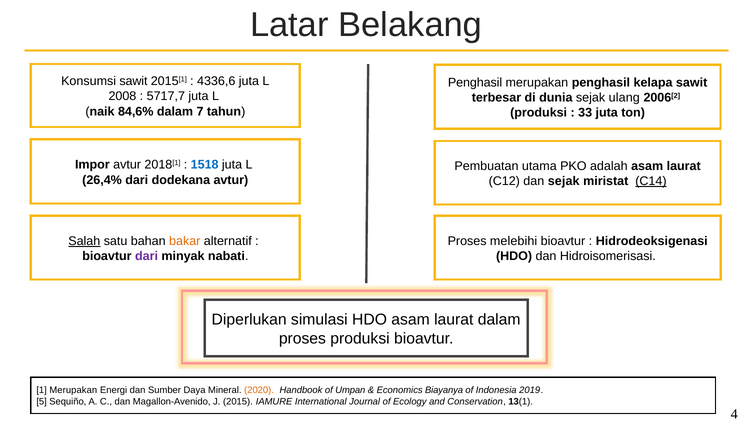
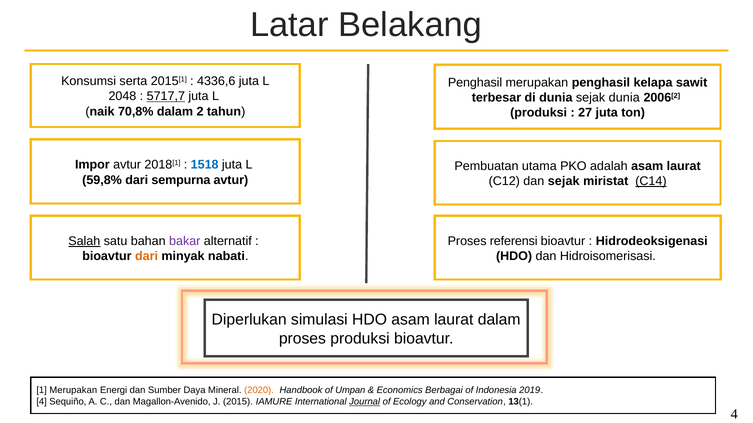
Konsumsi sawit: sawit -> serta (133, 81)
2008: 2008 -> 2048 (122, 96)
5717,7 underline: none -> present (166, 96)
sejak ulang: ulang -> dunia (624, 98)
84,6%: 84,6% -> 70,8% (136, 112)
7: 7 -> 2 (200, 112)
33: 33 -> 27 (585, 113)
26,4%: 26,4% -> 59,8% (102, 180)
dodekana: dodekana -> sempurna (181, 180)
bakar colour: orange -> purple (185, 241)
melebihi: melebihi -> referensi (514, 241)
dari colour: purple -> orange (147, 256)
Biayanya: Biayanya -> Berbagai (444, 391)
5: 5 -> 4 (42, 402)
Journal underline: none -> present (365, 402)
